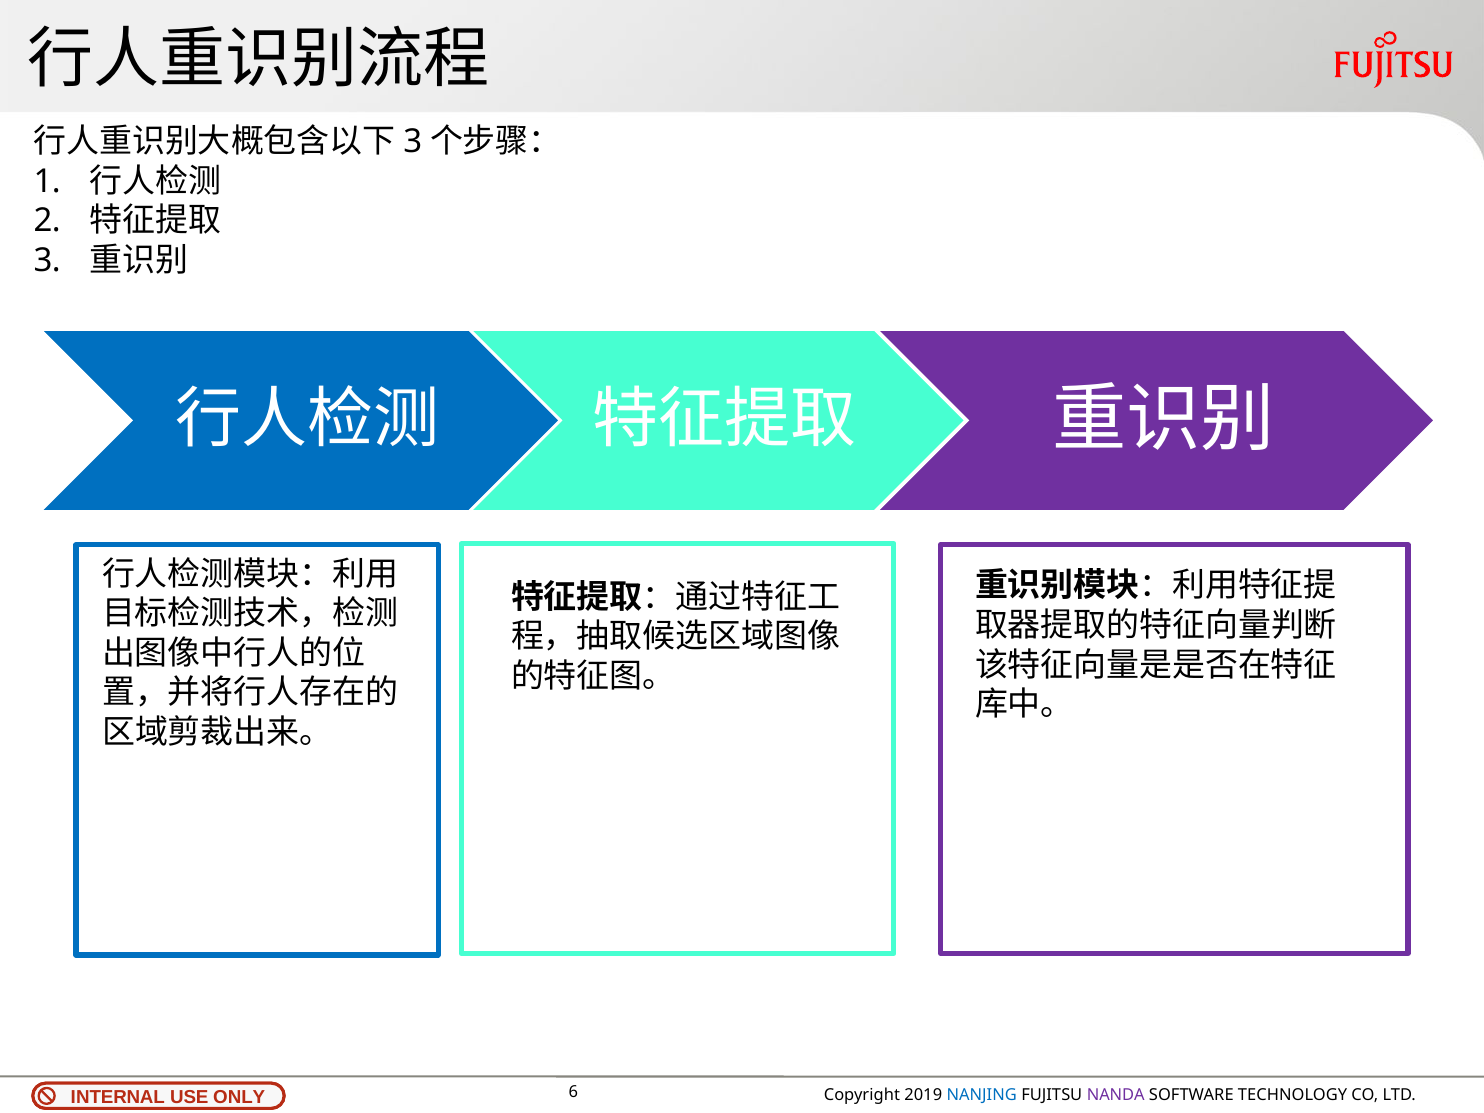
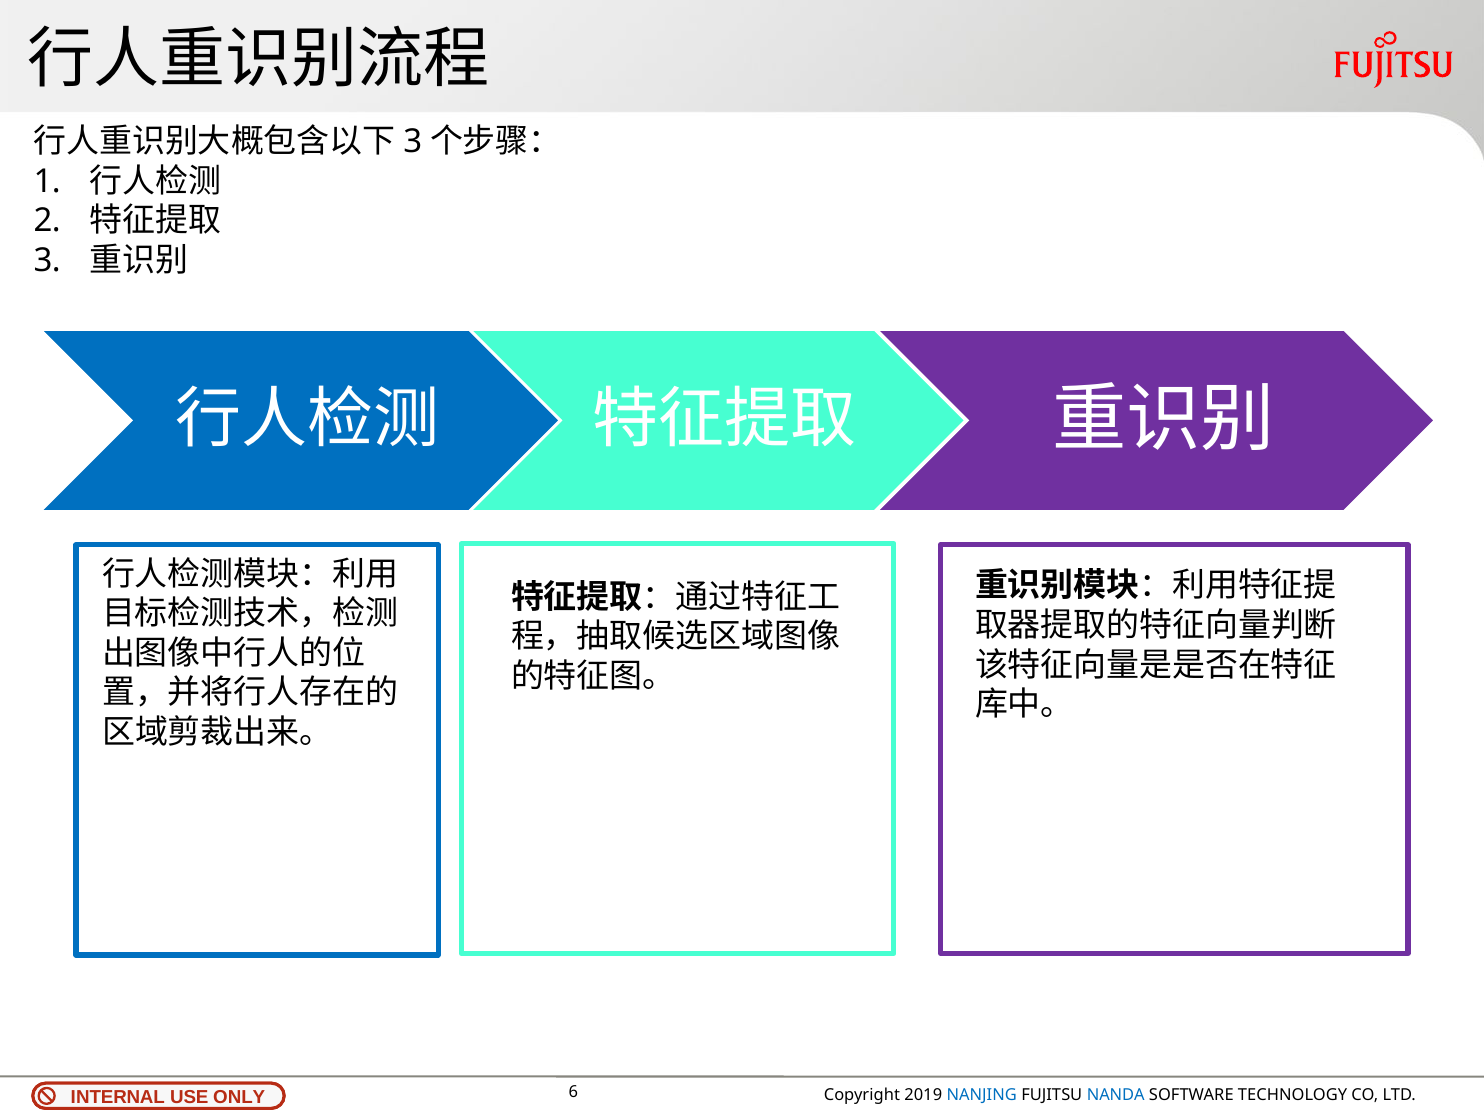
NANDA colour: purple -> blue (1116, 1095)
